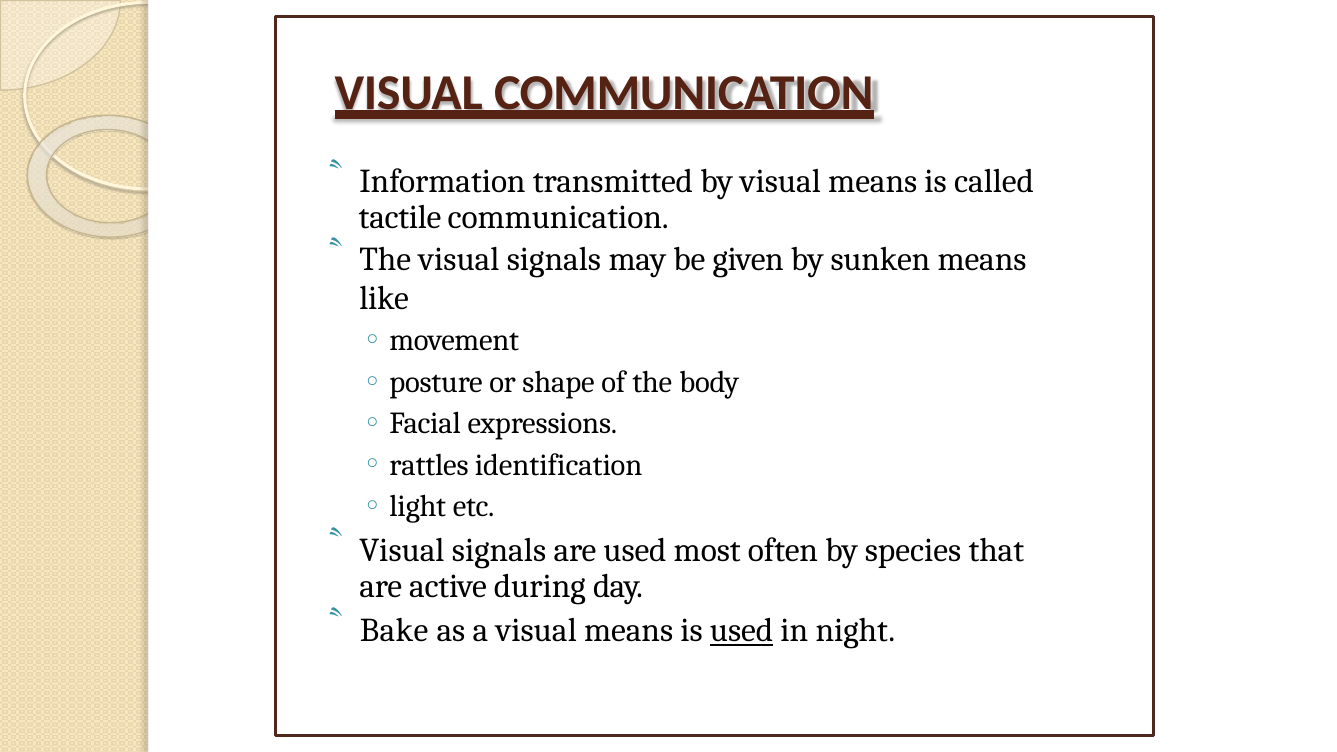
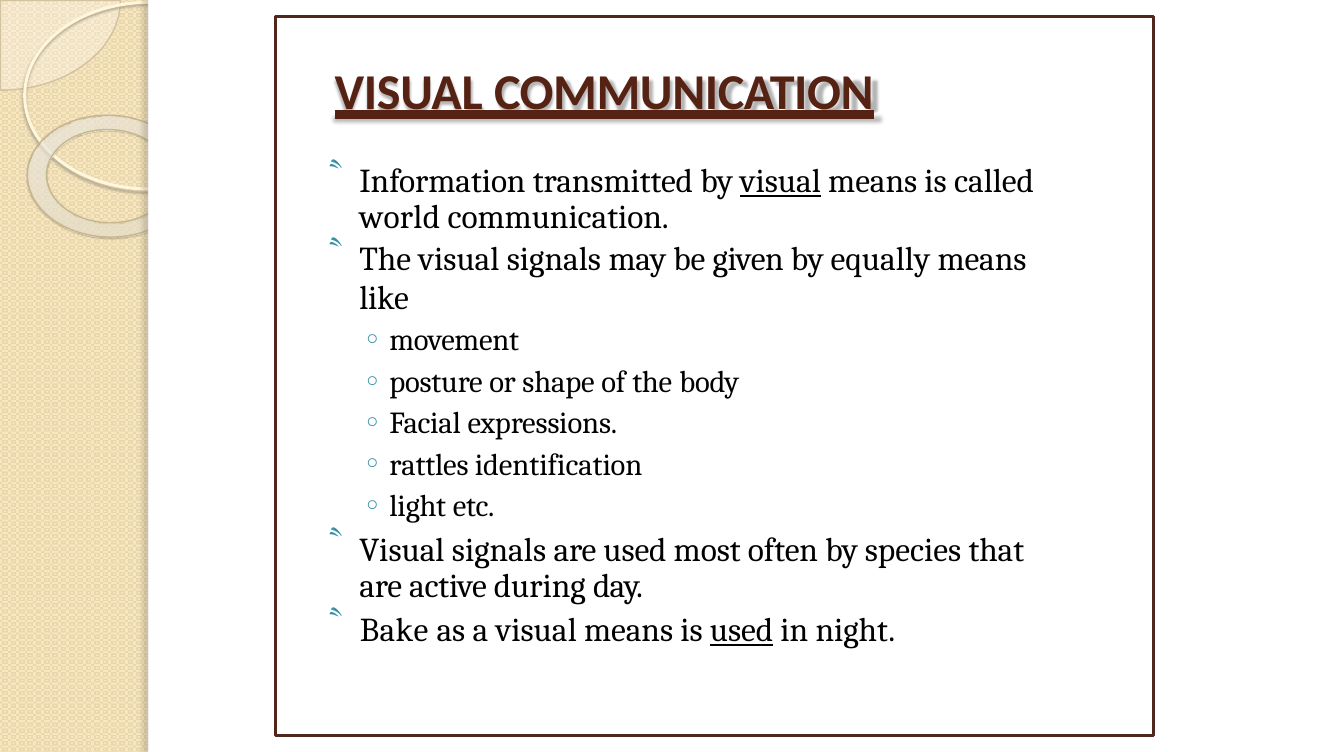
visual underline: none -> present (780, 182)
tactile: tactile -> world (400, 218)
sunken: sunken -> equally (880, 260)
